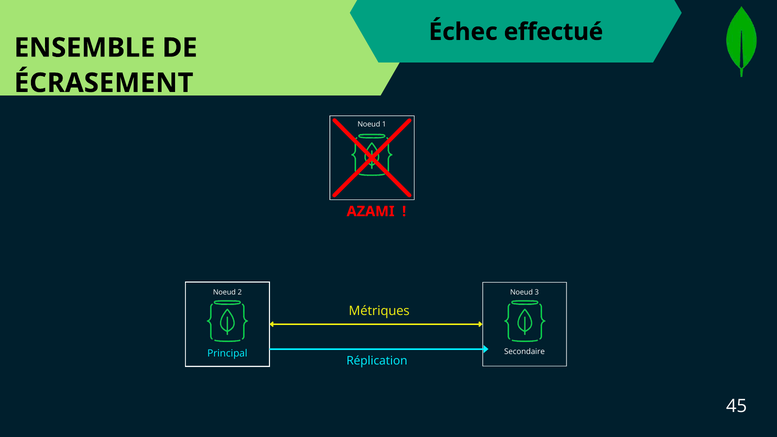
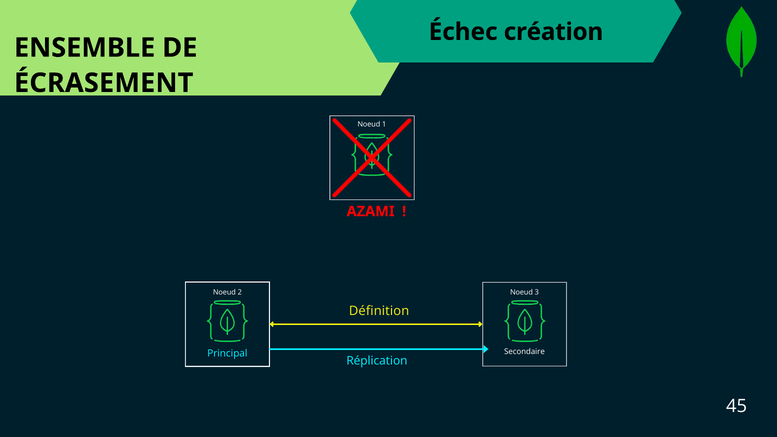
effectué: effectué -> création (553, 32)
Métriques: Métriques -> Définition (379, 311)
